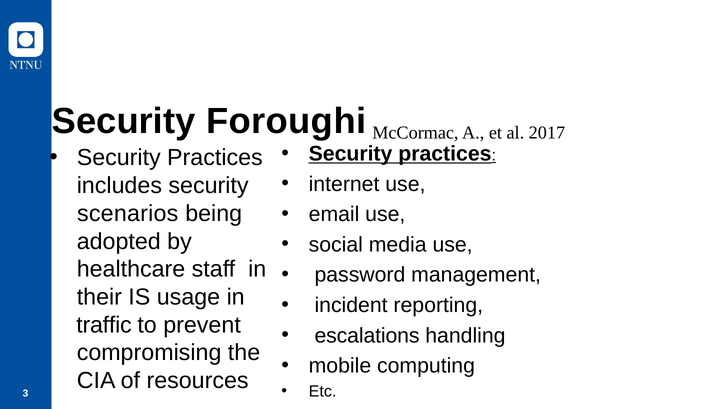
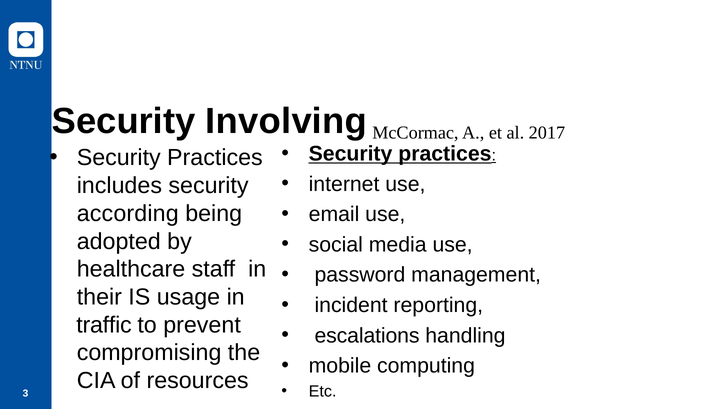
Foroughi: Foroughi -> Involving (286, 121)
scenarios: scenarios -> according (128, 214)
